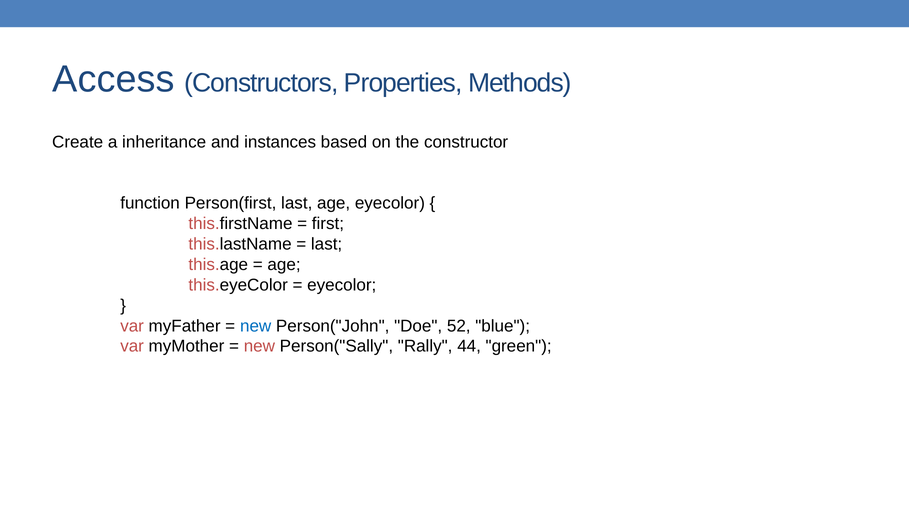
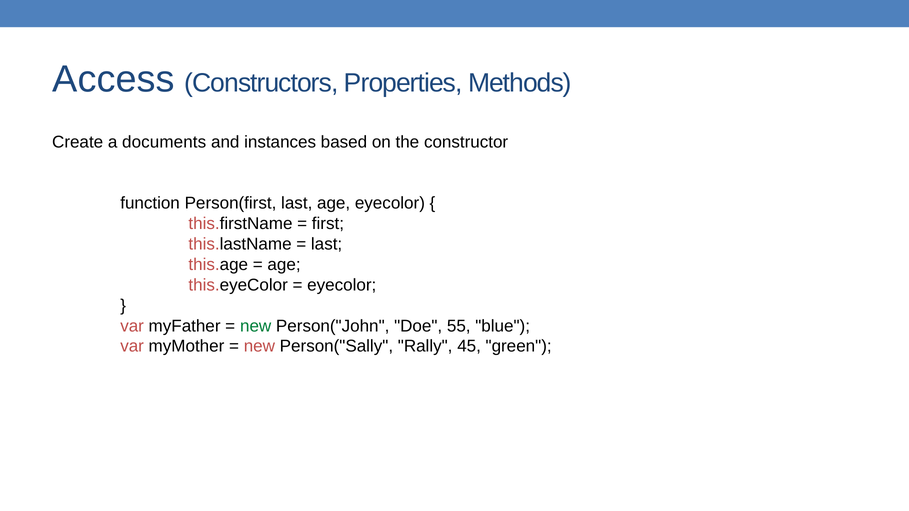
inheritance: inheritance -> documents (164, 142)
new colour: blue -> green (256, 326)
52: 52 -> 55 (459, 326)
44: 44 -> 45 (469, 347)
